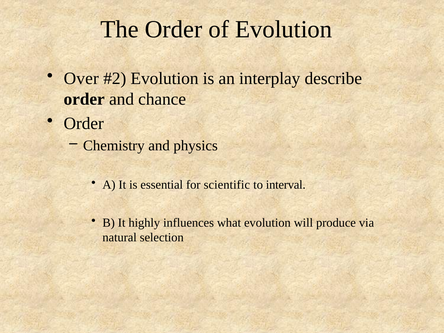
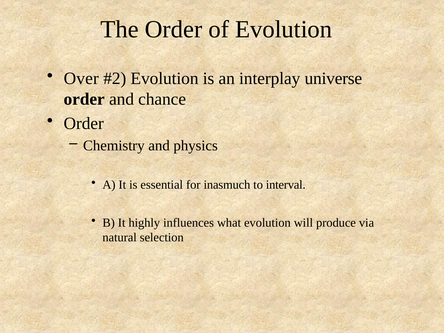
describe: describe -> universe (333, 79)
scientific: scientific -> inasmuch (227, 185)
